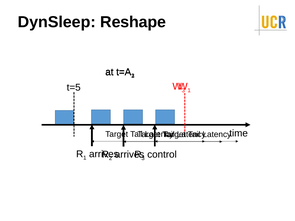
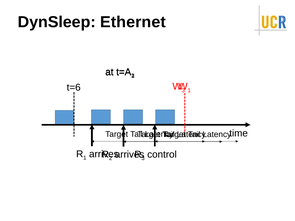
Reshape: Reshape -> Ethernet (133, 22)
t=5: t=5 -> t=6 (74, 87)
